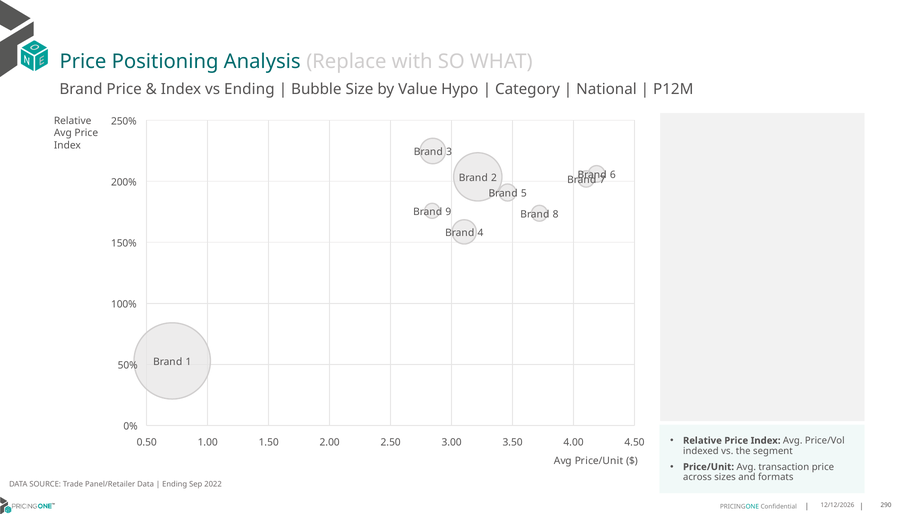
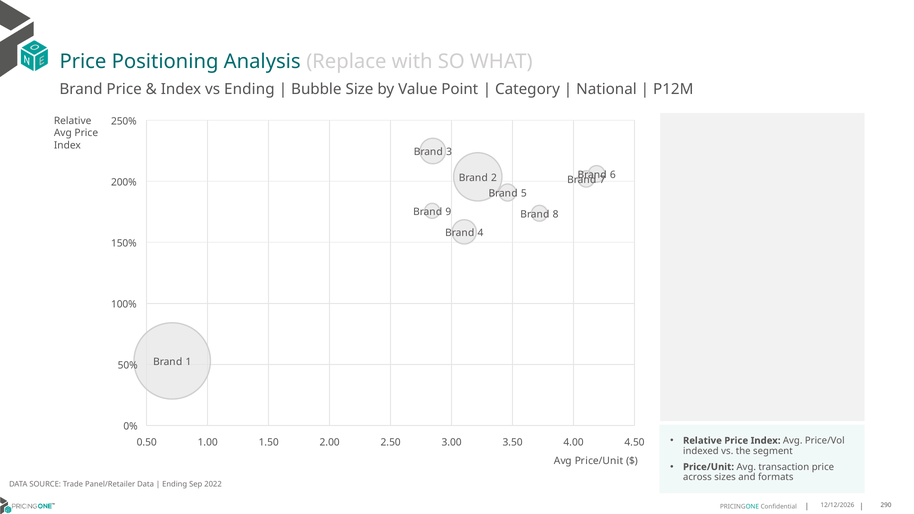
Hypo: Hypo -> Point (460, 89)
